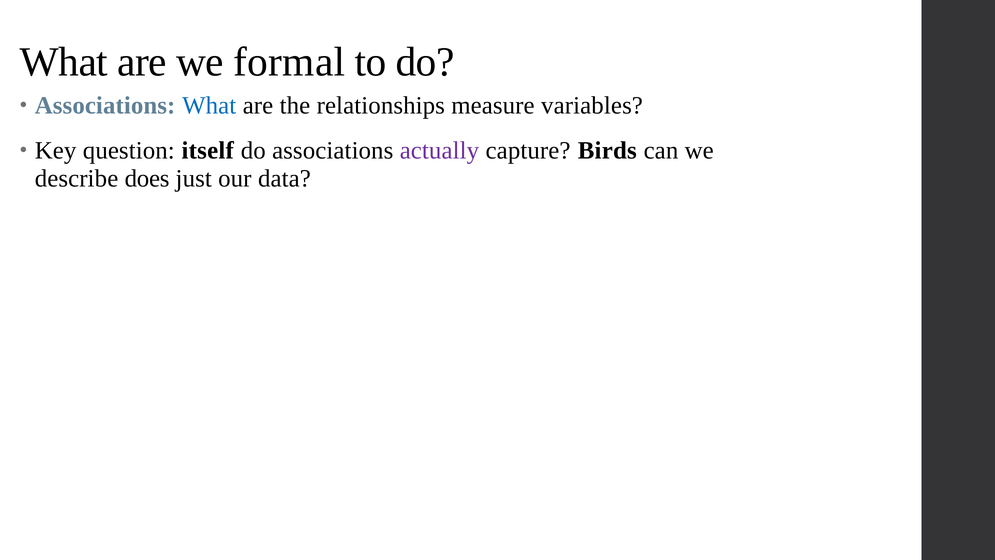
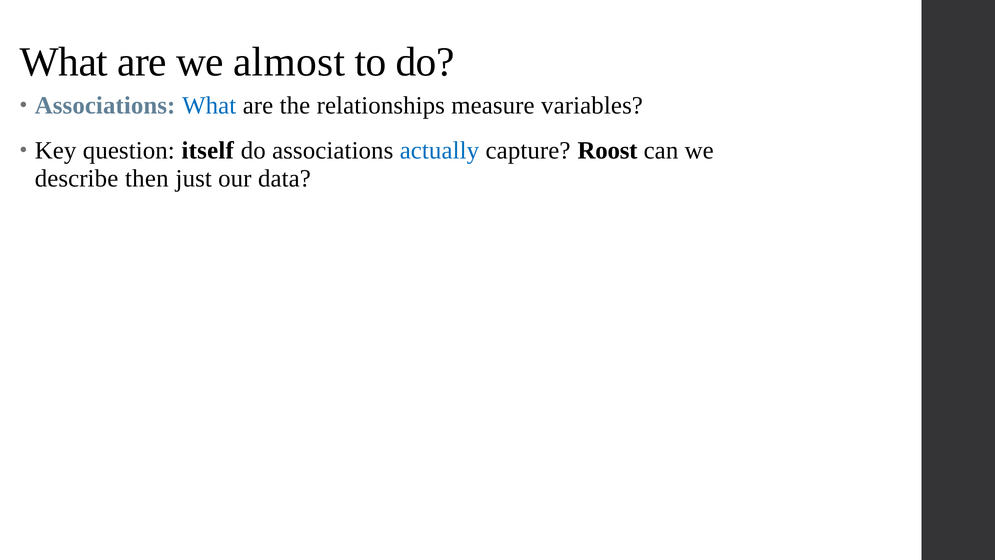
formal: formal -> almost (289, 62)
actually colour: purple -> blue (439, 150)
Birds: Birds -> Roost (608, 150)
does: does -> then (147, 179)
